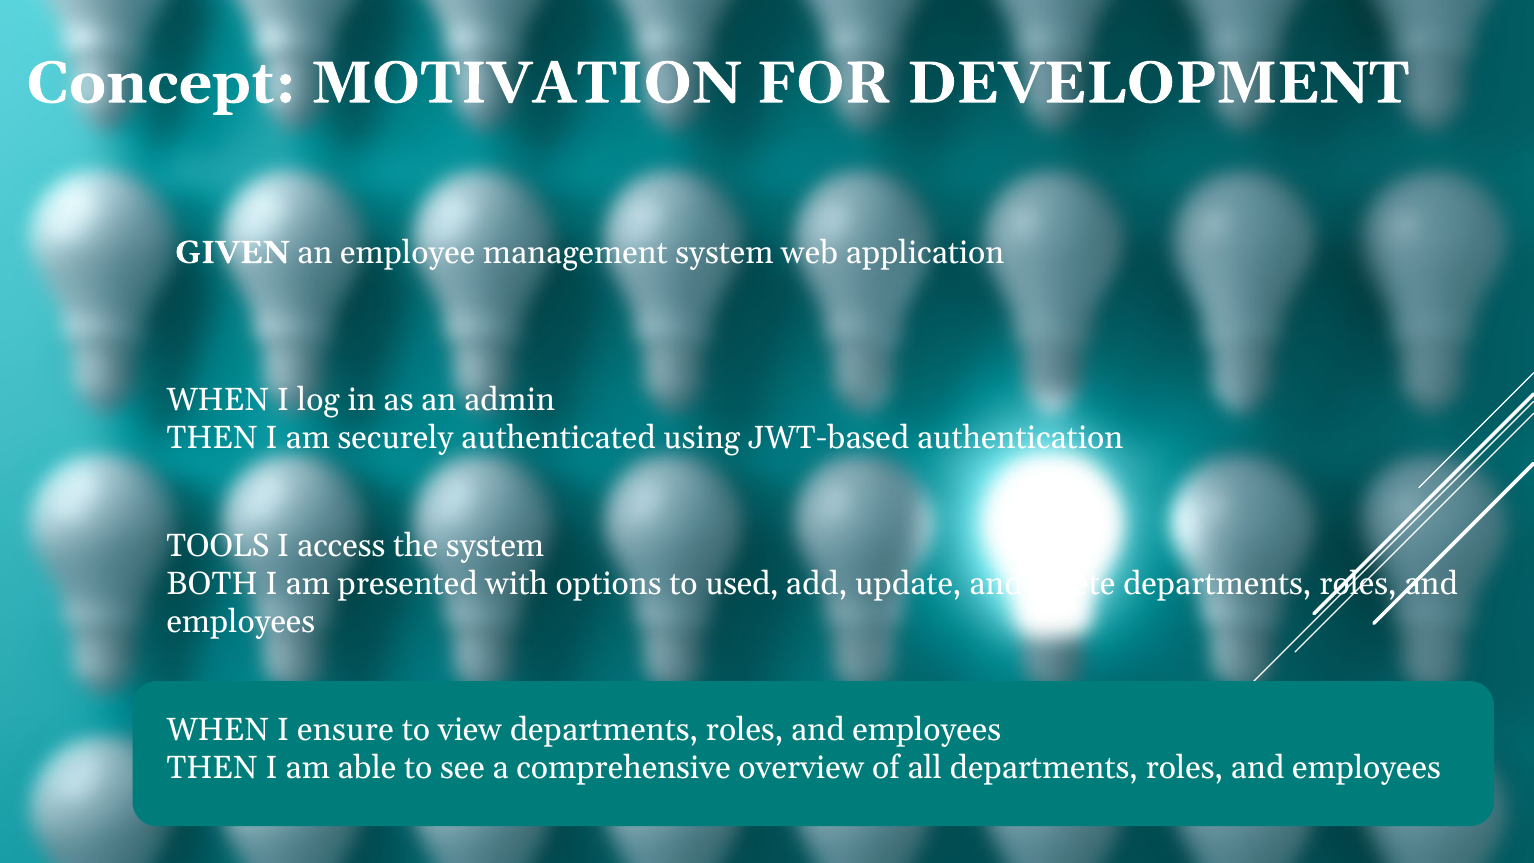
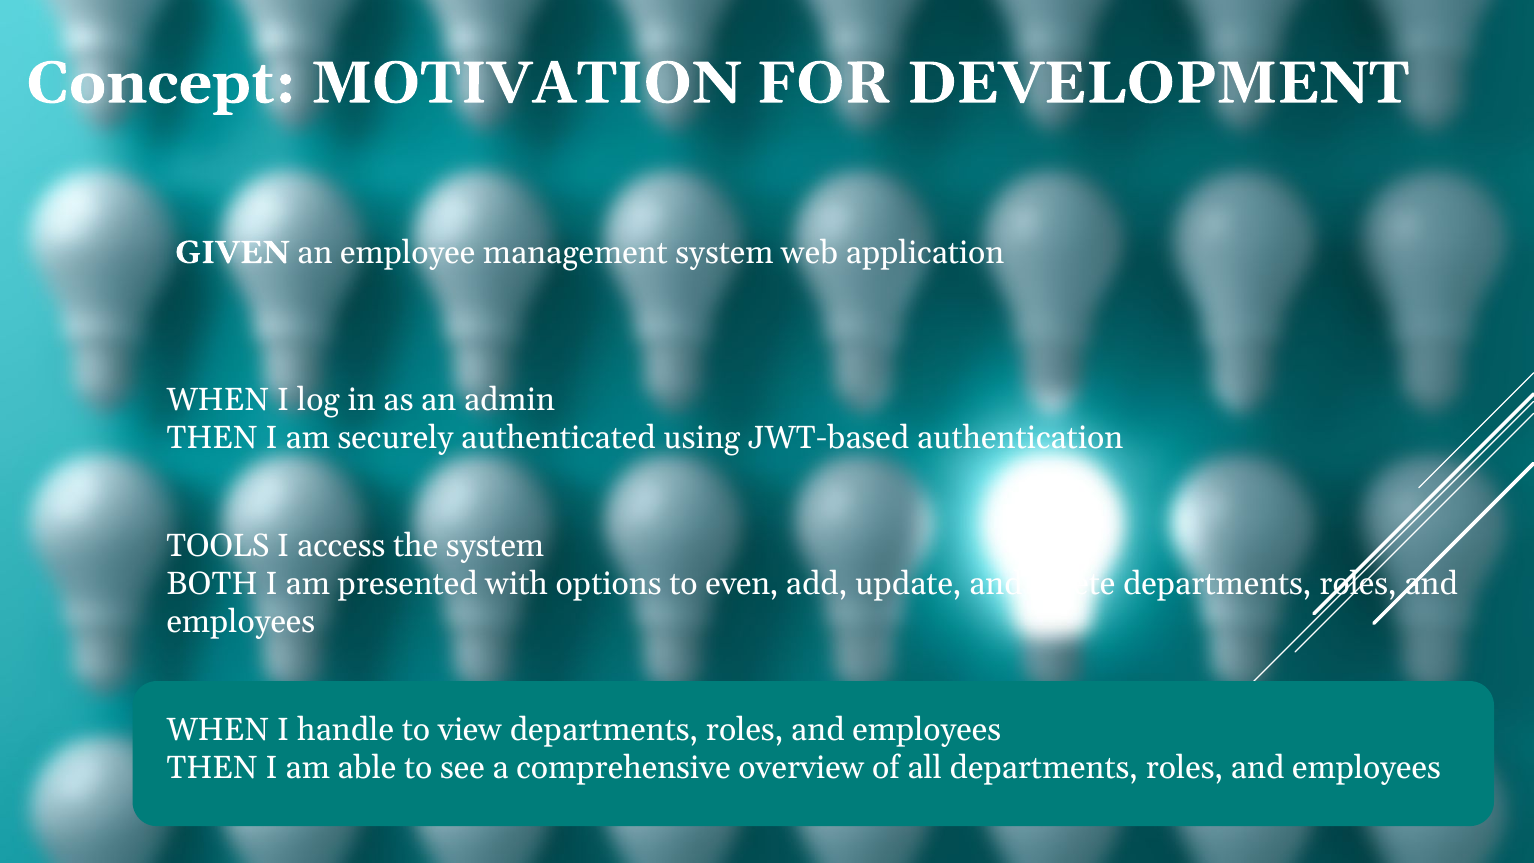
used: used -> even (742, 584)
ensure: ensure -> handle (346, 730)
